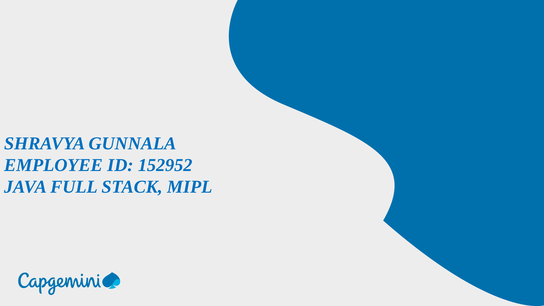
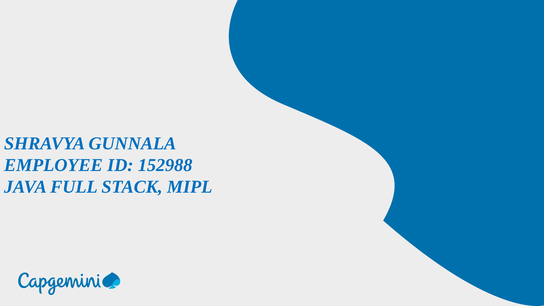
152952: 152952 -> 152988 (165, 165)
